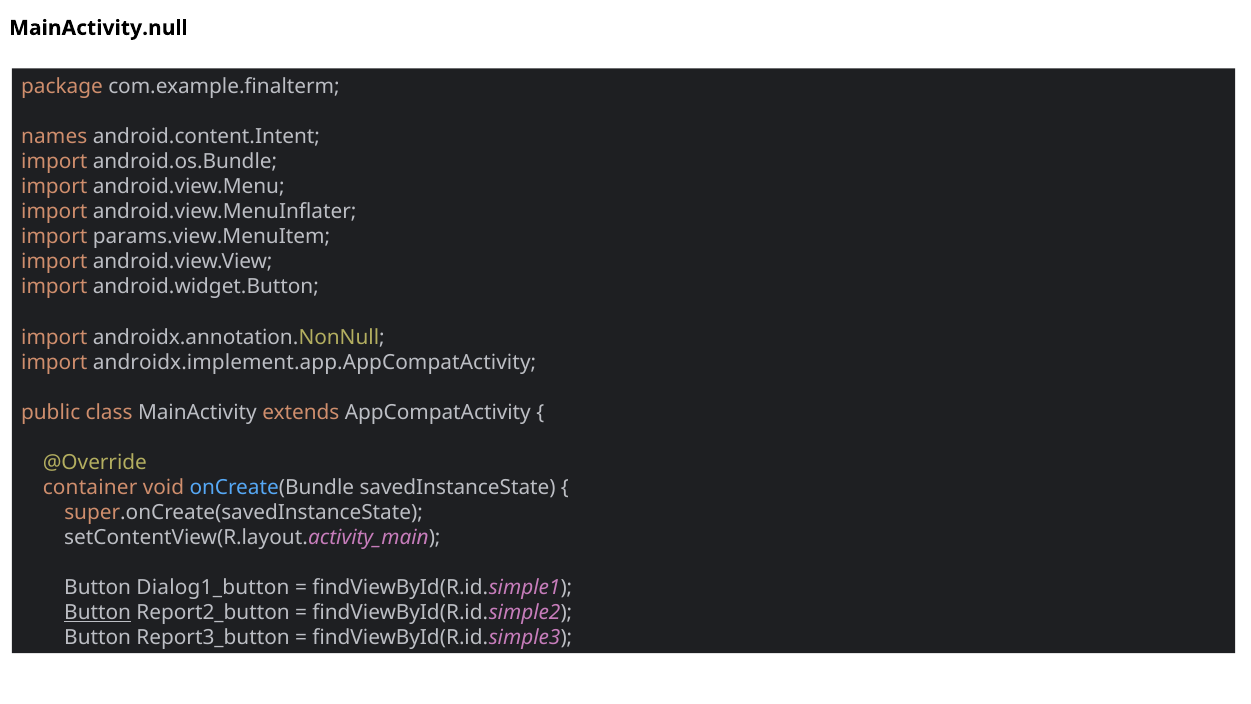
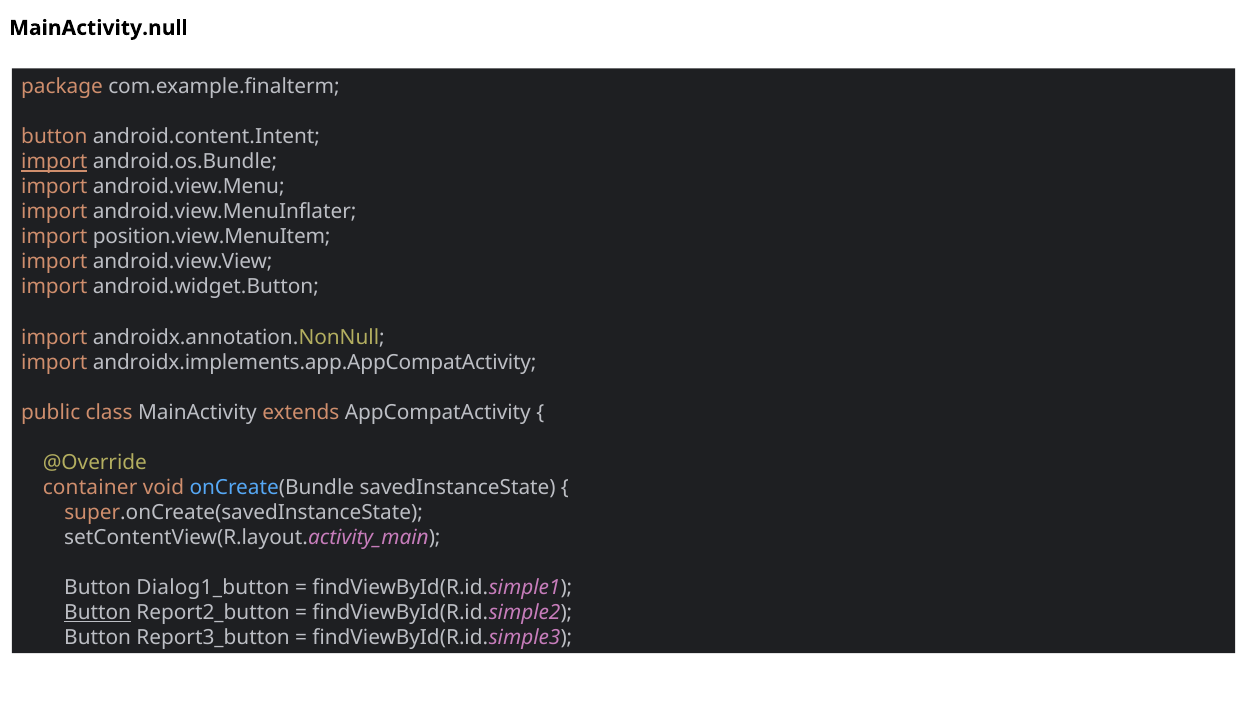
names: names -> button (54, 137)
import underline: none -> present (54, 162)
params.view.MenuItem: params.view.MenuItem -> position.view.MenuItem (212, 237)
androidx.implement.app.AppCompatActivity: androidx.implement.app.AppCompatActivity -> androidx.implements.app.AppCompatActivity (315, 362)
